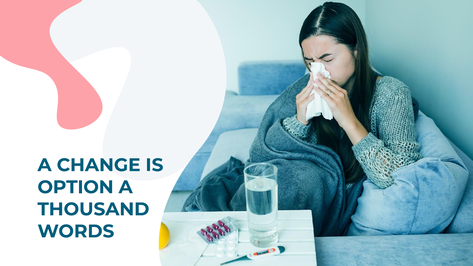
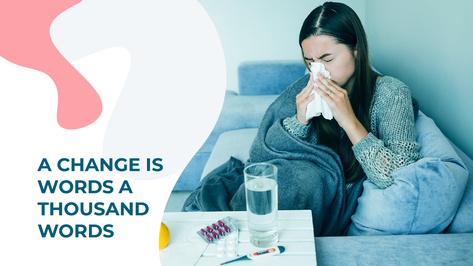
OPTION: OPTION -> WORDS (76, 187)
